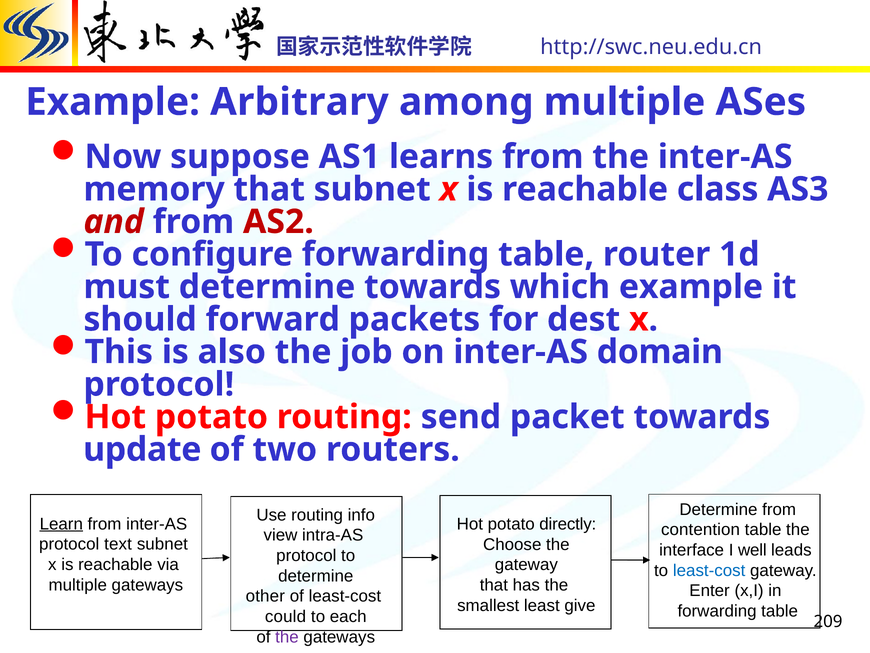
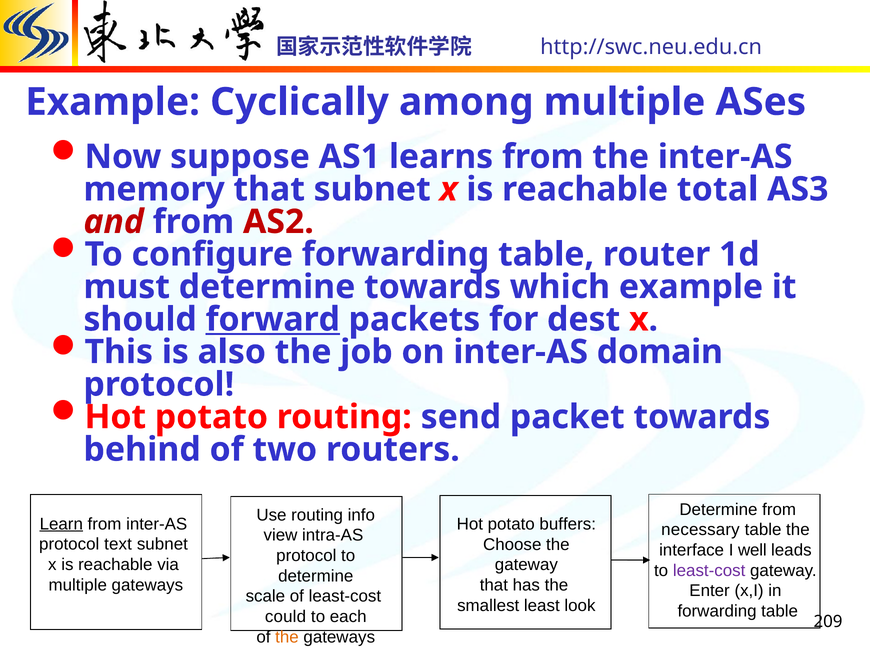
Arbitrary: Arbitrary -> Cyclically (299, 102)
class: class -> total (718, 189)
forward underline: none -> present (273, 319)
update: update -> behind (142, 449)
directly: directly -> buffers (568, 524)
contention: contention -> necessary (700, 529)
least-cost colour: blue -> purple (709, 570)
other: other -> scale (265, 596)
give: give -> look (580, 605)
the colour: purple -> orange (287, 637)
